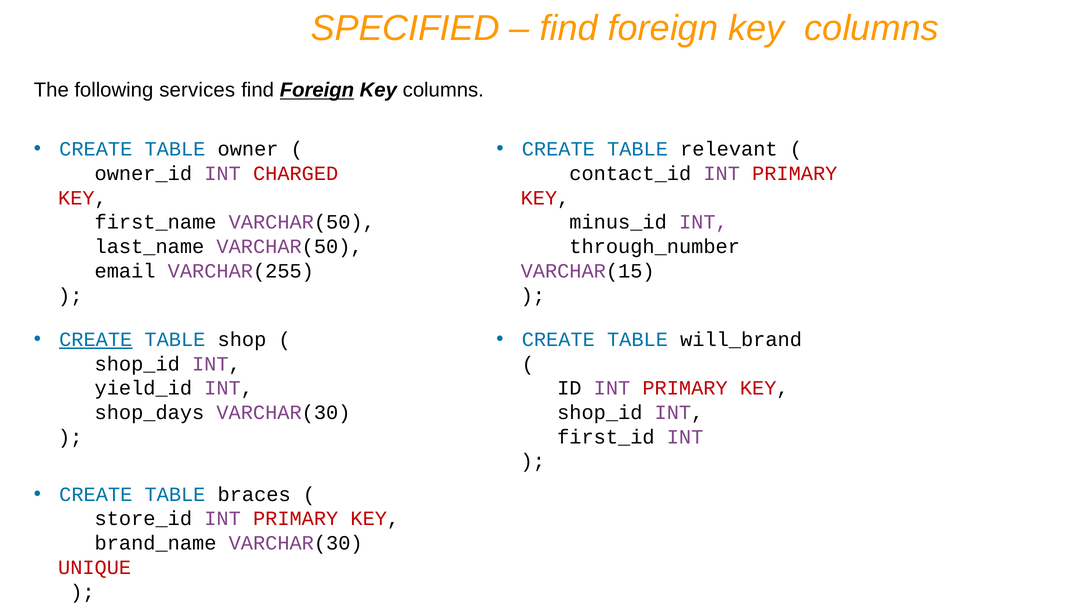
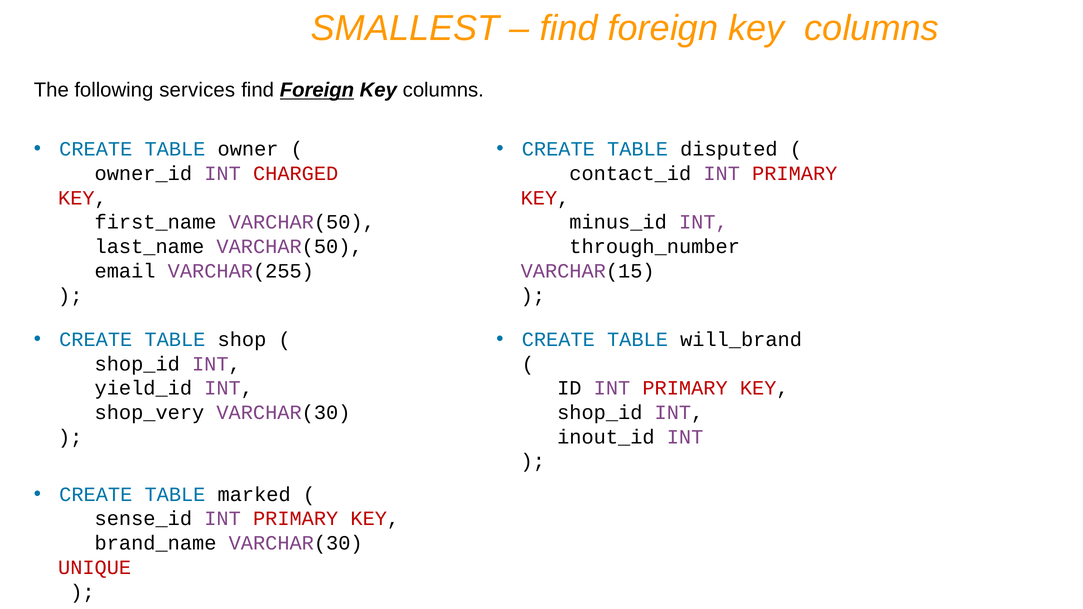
SPECIFIED: SPECIFIED -> SMALLEST (405, 28)
relevant: relevant -> disputed (729, 149)
CREATE underline: present -> none (96, 340)
shop_days: shop_days -> shop_very (149, 413)
first_id: first_id -> inout_id (606, 437)
braces: braces -> marked (254, 495)
store_id: store_id -> sense_id (143, 519)
